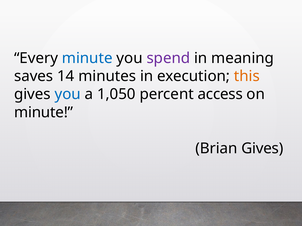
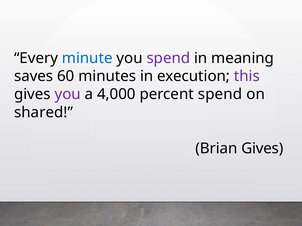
14: 14 -> 60 (66, 76)
this colour: orange -> purple (247, 76)
you colour: blue -> purple (68, 94)
1,050: 1,050 -> 4,000 (116, 94)
percent access: access -> spend (220, 94)
minute: minute -> shared (44, 113)
